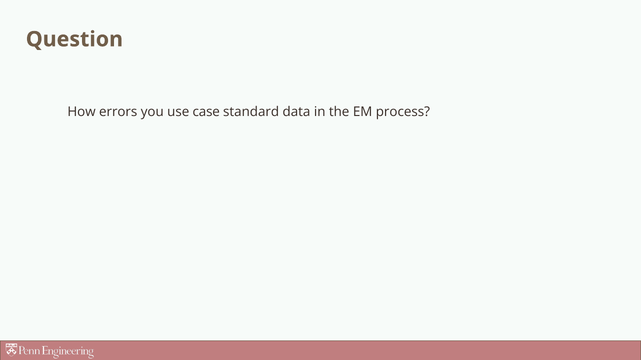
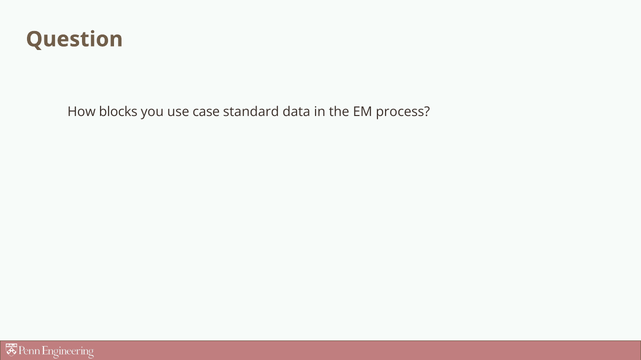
errors: errors -> blocks (118, 112)
